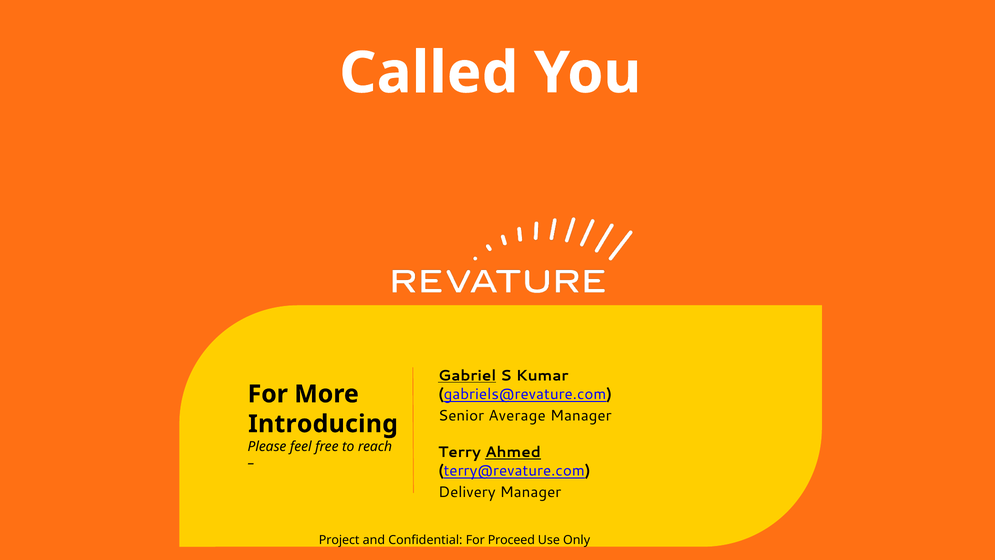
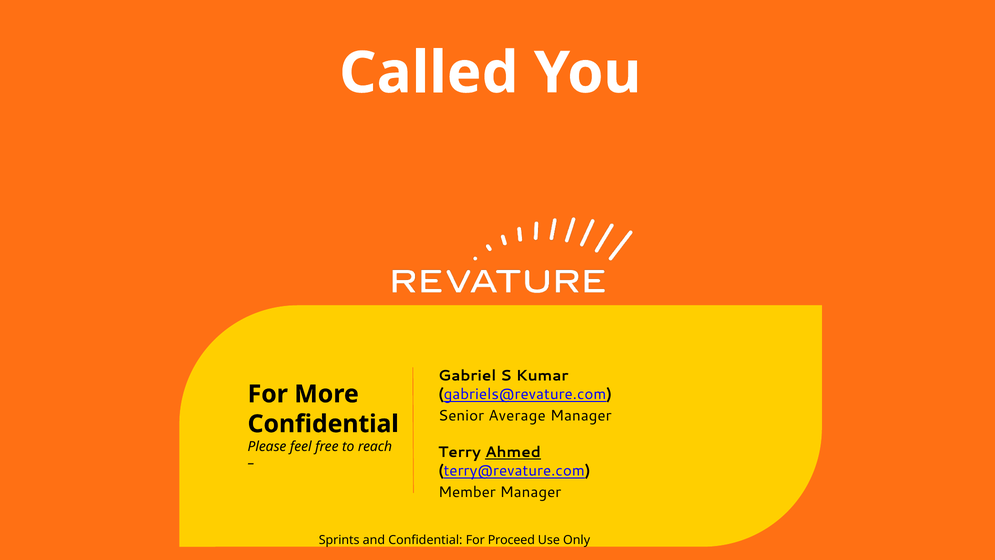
Gabriel underline: present -> none (467, 376)
Introducing: Introducing -> Confidential (323, 424)
Delivery: Delivery -> Member (467, 492)
Project: Project -> Sprints (339, 540)
